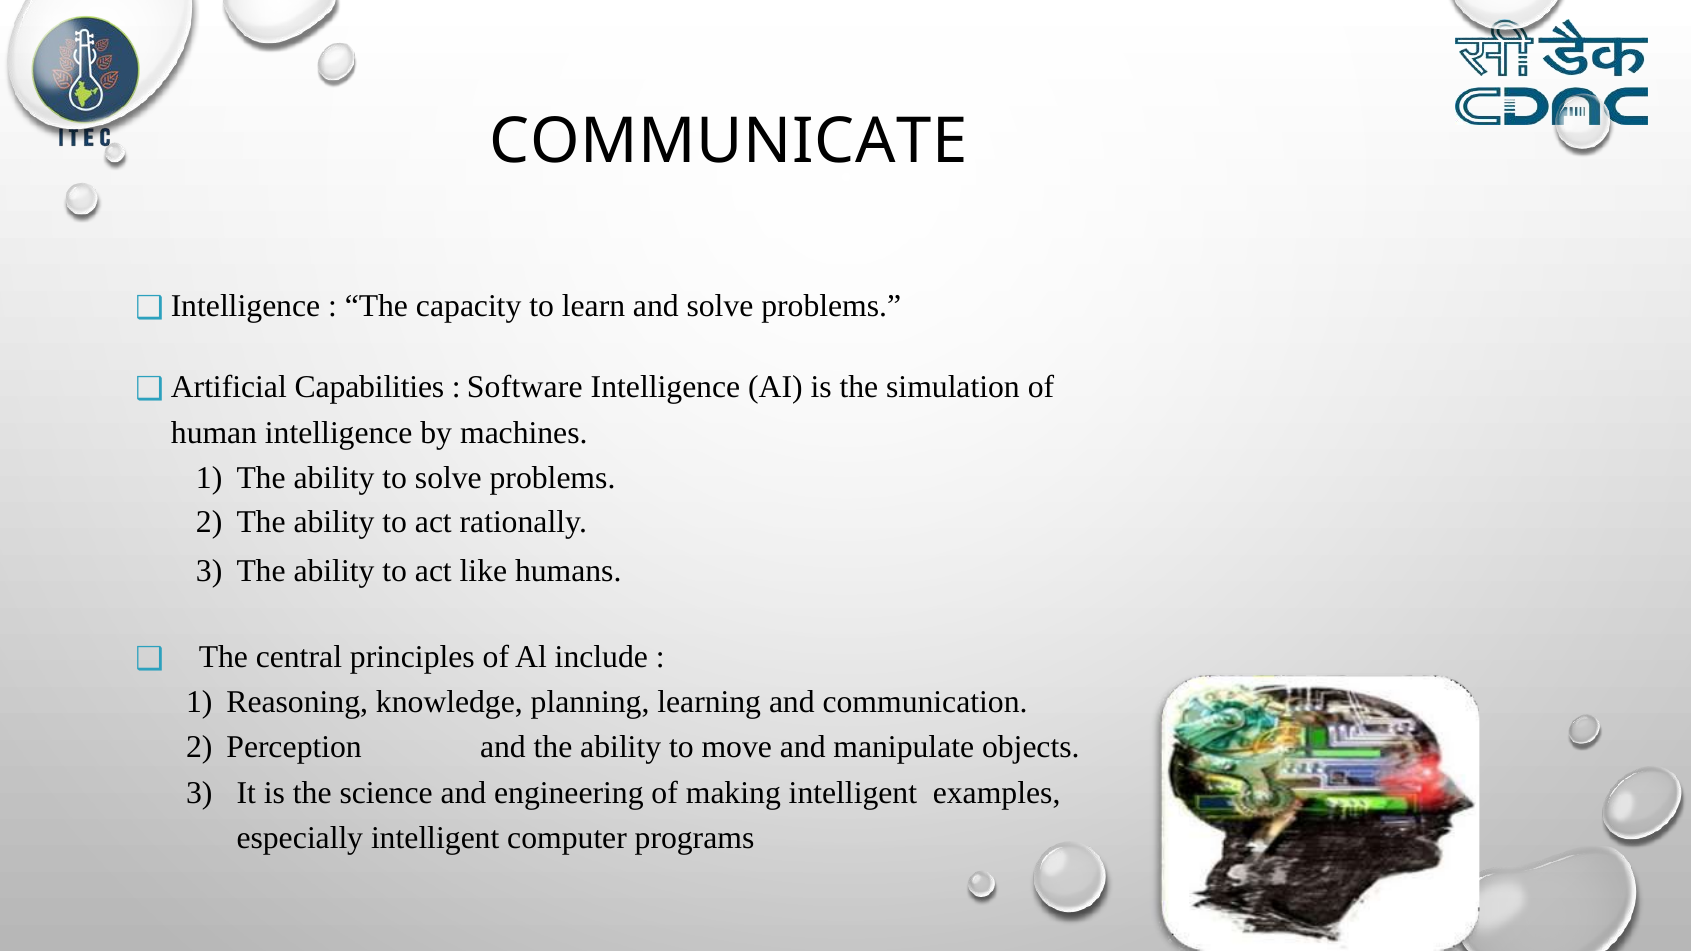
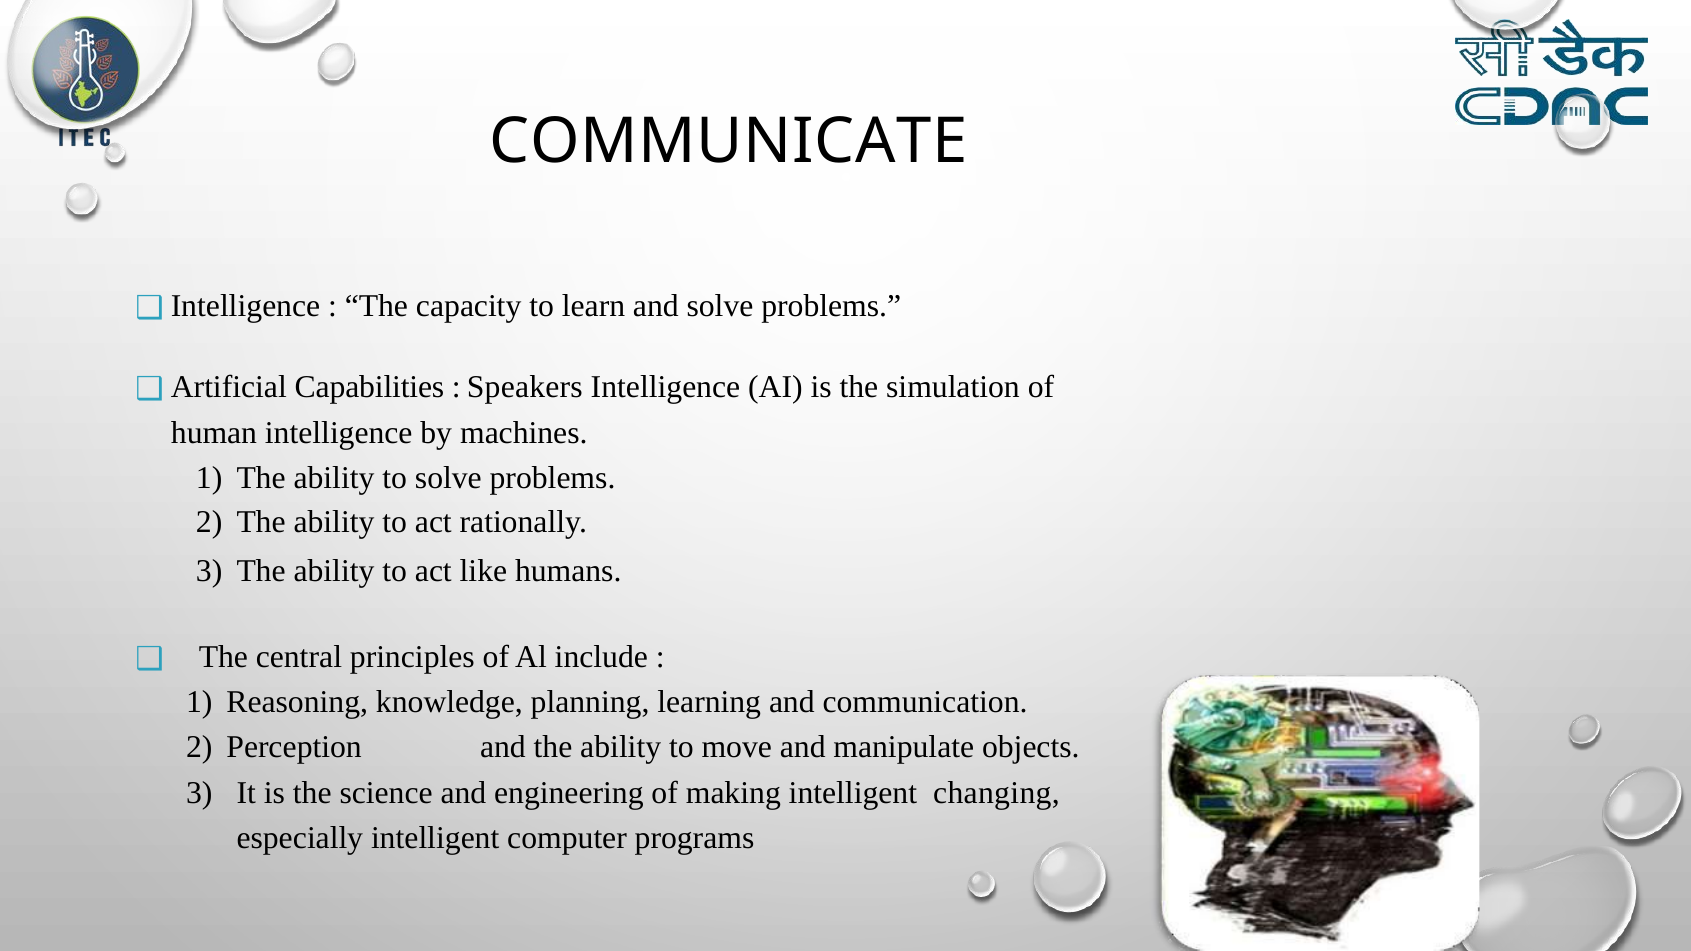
Software: Software -> Speakers (525, 388)
examples: examples -> changing (996, 794)
